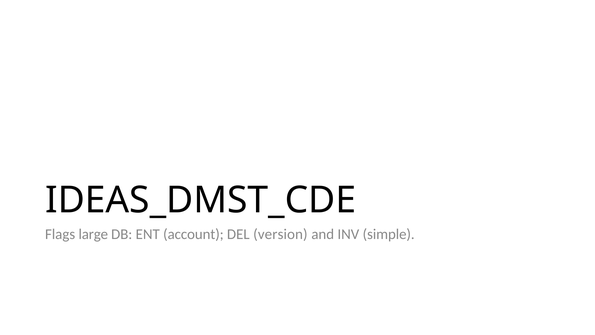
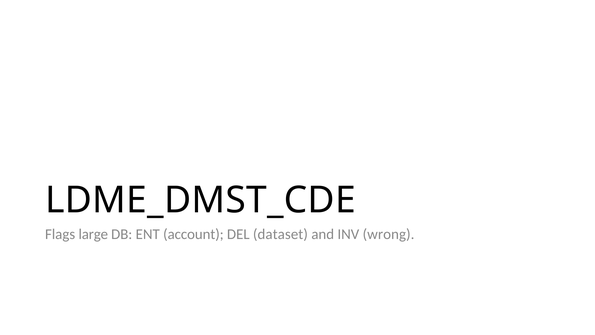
IDEAS_DMST_CDE: IDEAS_DMST_CDE -> LDME_DMST_CDE (200, 200)
version: version -> dataset (280, 234)
simple: simple -> wrong (389, 234)
